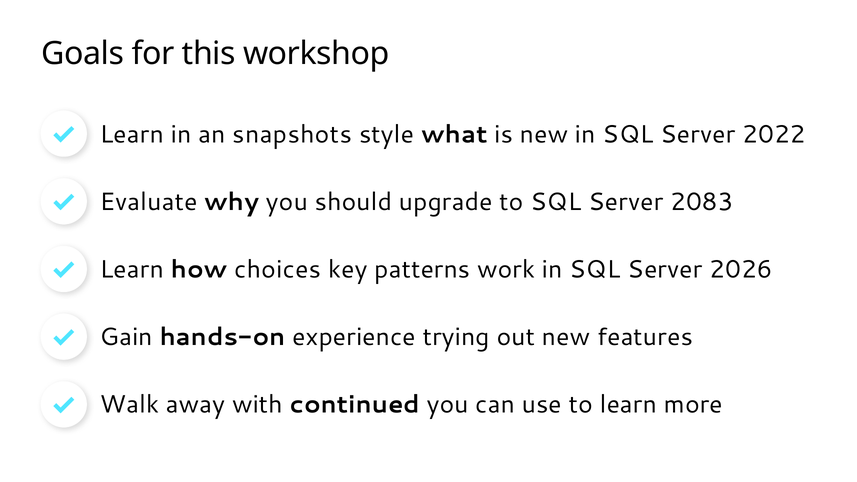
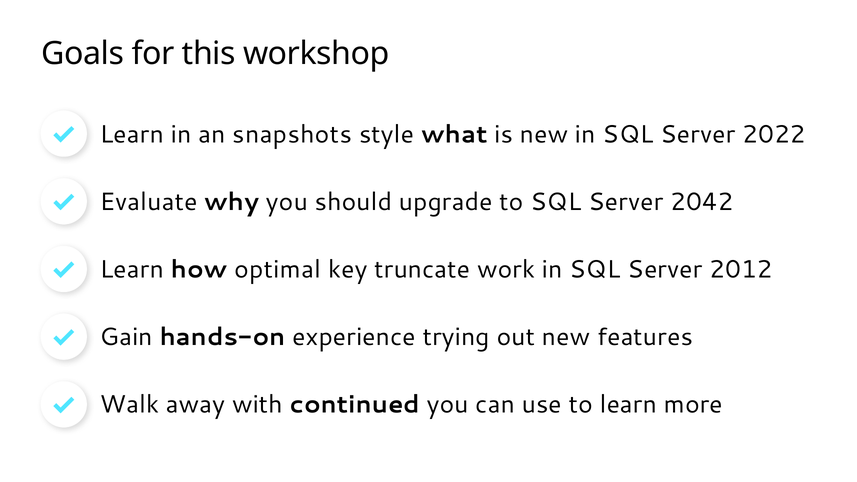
2083: 2083 -> 2042 (702, 202)
choices: choices -> optimal (278, 270)
patterns: patterns -> truncate (422, 270)
2026: 2026 -> 2012 (741, 270)
